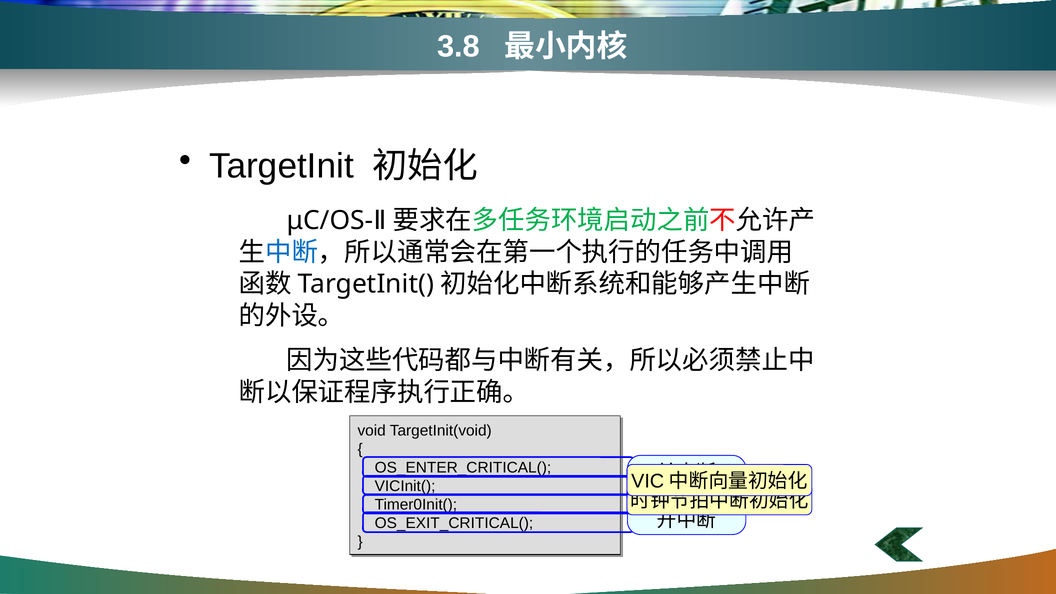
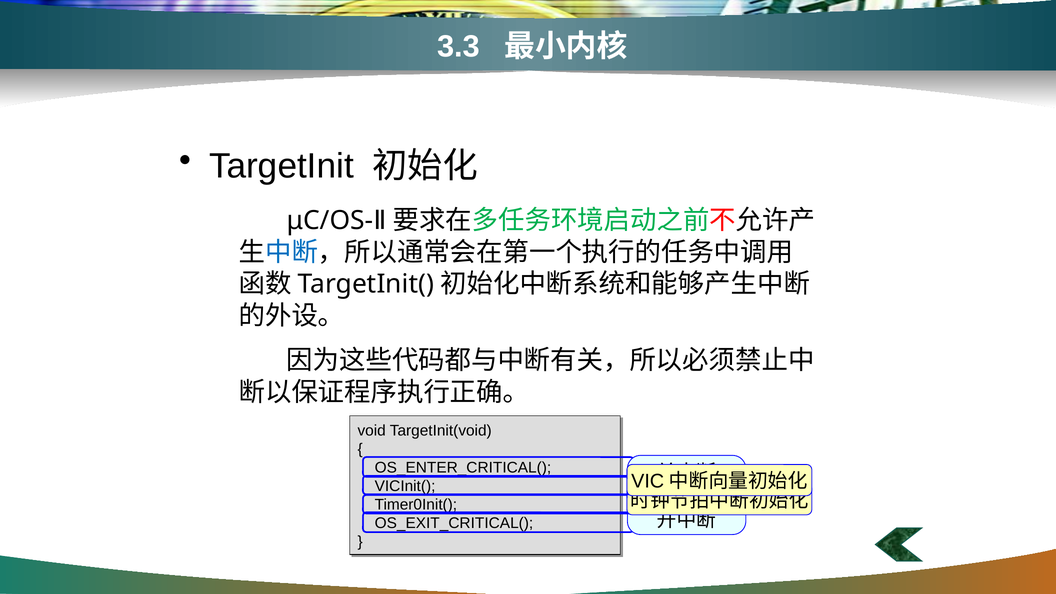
3.8: 3.8 -> 3.3 (459, 46)
